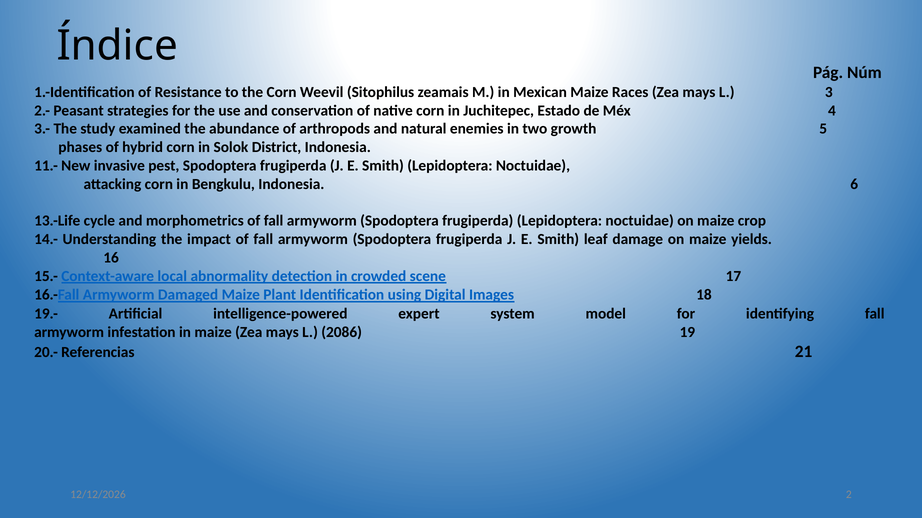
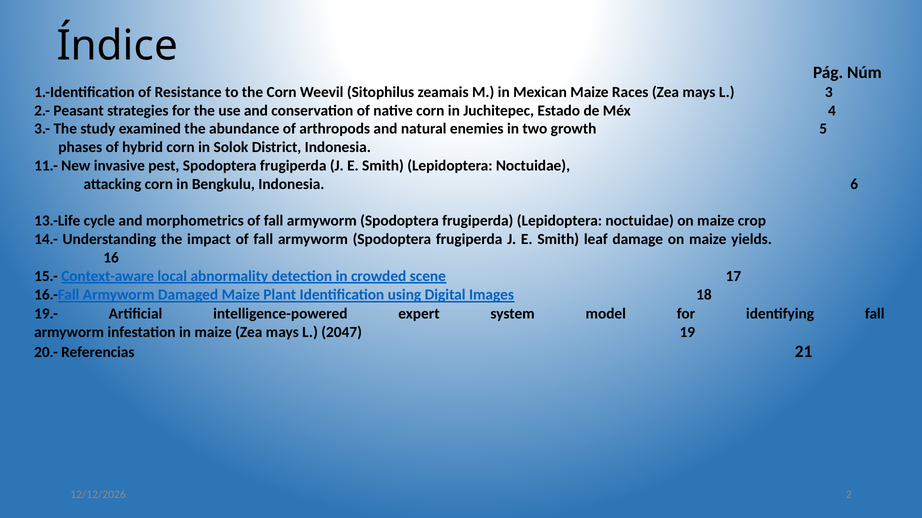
2086: 2086 -> 2047 (342, 332)
